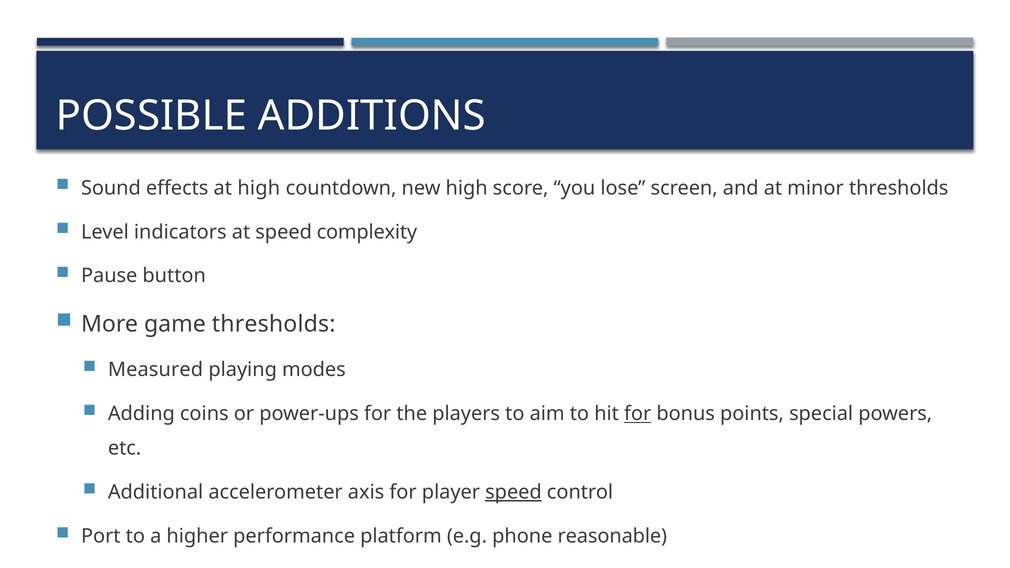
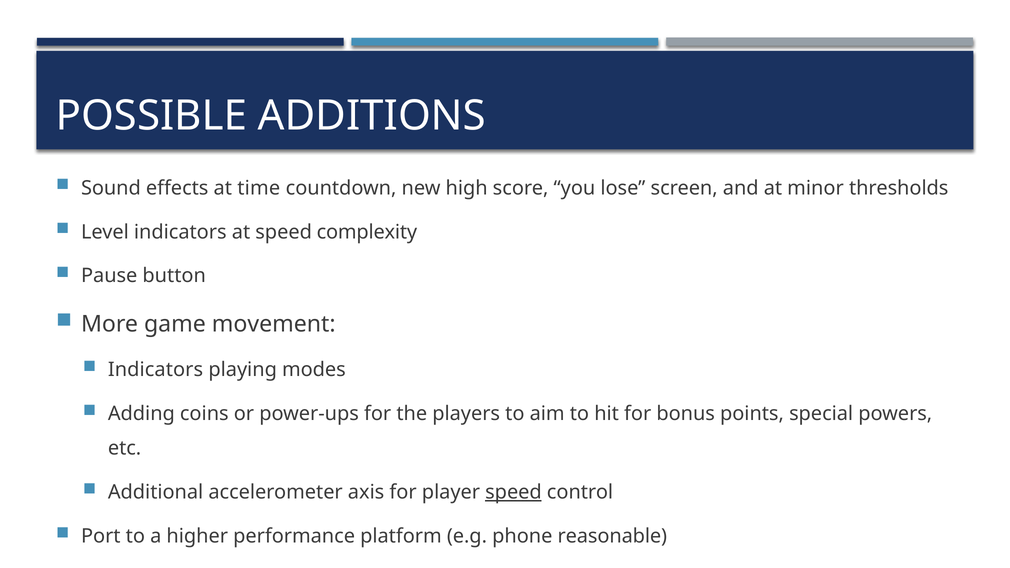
at high: high -> time (259, 188)
game thresholds: thresholds -> movement (274, 324)
Measured: Measured -> Indicators (156, 370)
for underline: present -> none (638, 414)
